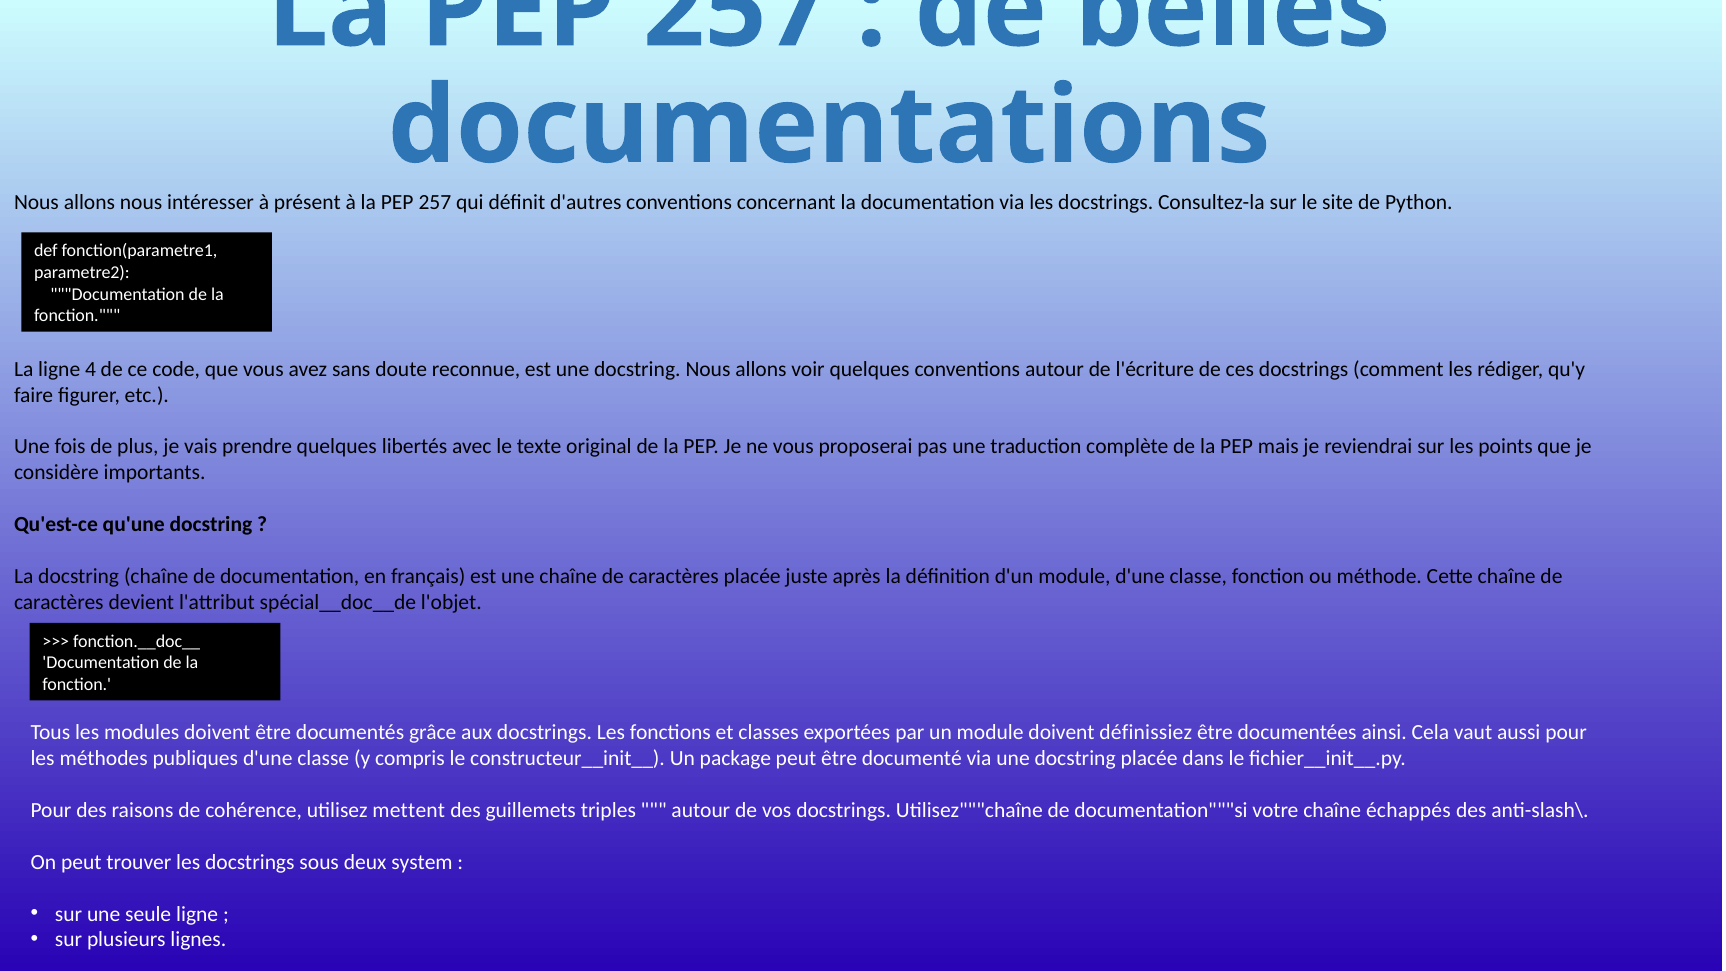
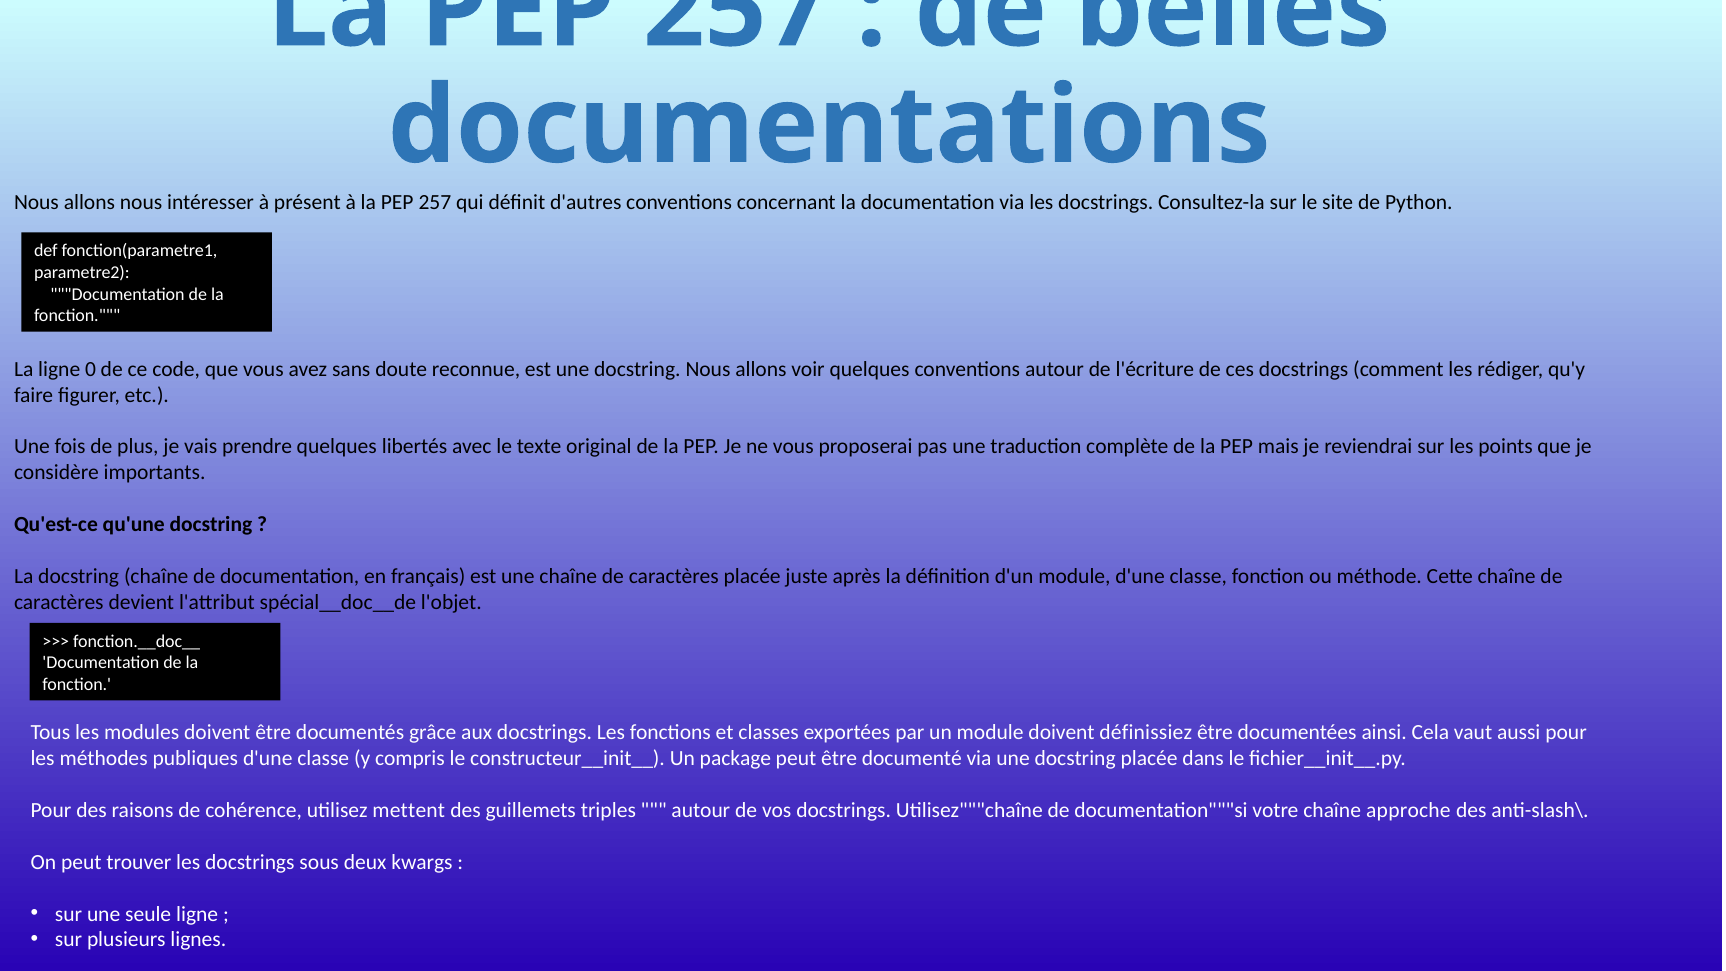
4: 4 -> 0 (90, 369)
échappés: échappés -> approche (1408, 810)
system: system -> kwargs (422, 862)
